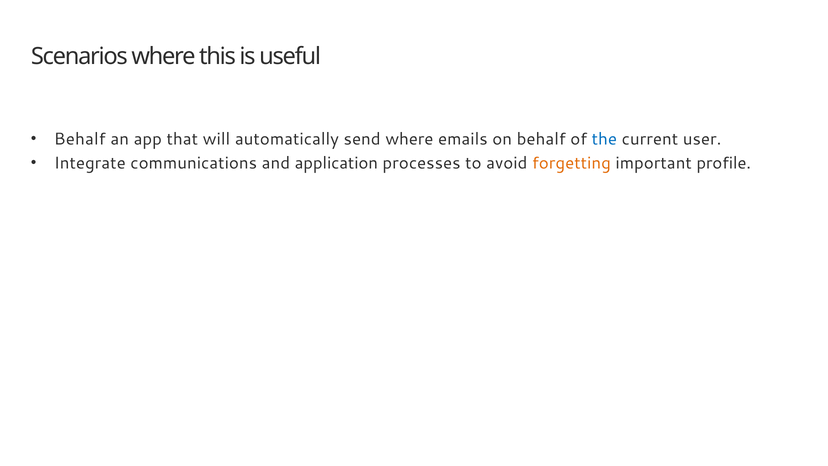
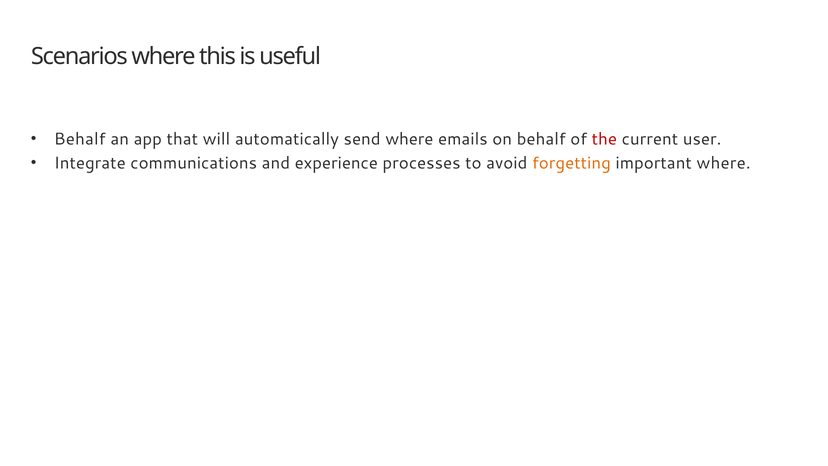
the colour: blue -> red (604, 139)
application: application -> experience (336, 163)
important profile: profile -> where (724, 163)
